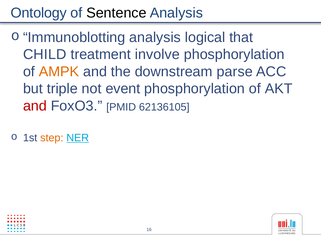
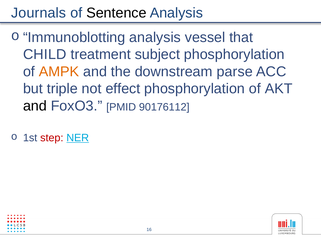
Ontology: Ontology -> Journals (39, 13)
logical: logical -> vessel (205, 37)
involve: involve -> subject (157, 54)
event: event -> effect (123, 89)
and colour: red -> black (35, 106)
62136105: 62136105 -> 90176112 (164, 107)
step colour: orange -> red (52, 138)
